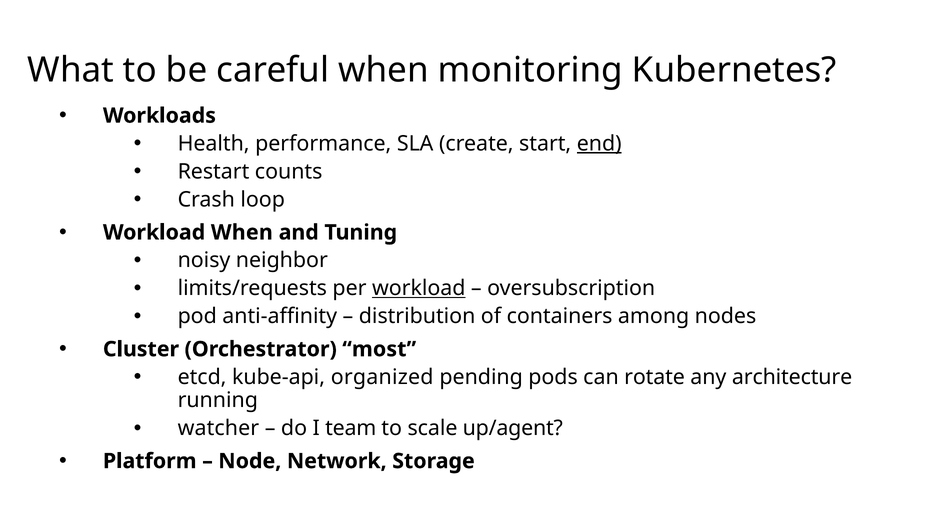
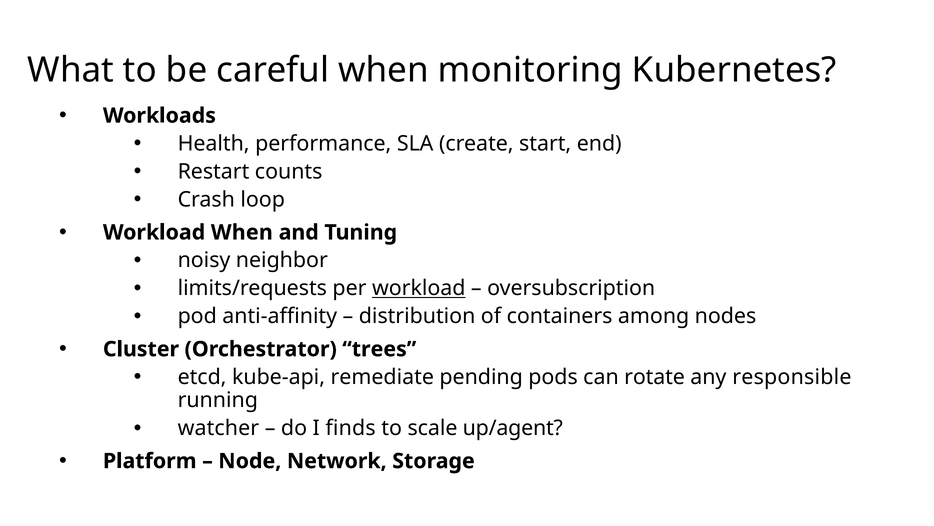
end underline: present -> none (599, 143)
most: most -> trees (379, 349)
organized: organized -> remediate (382, 377)
architecture: architecture -> responsible (792, 377)
team: team -> finds (351, 428)
